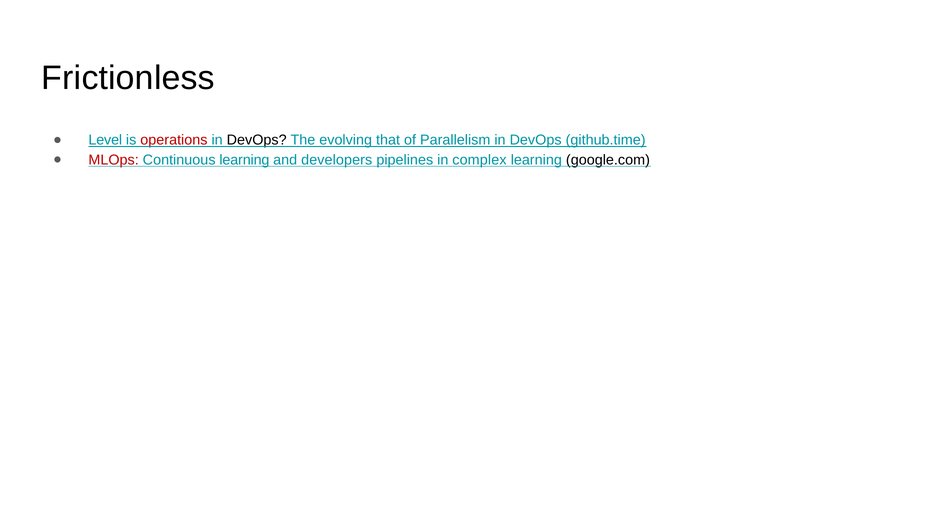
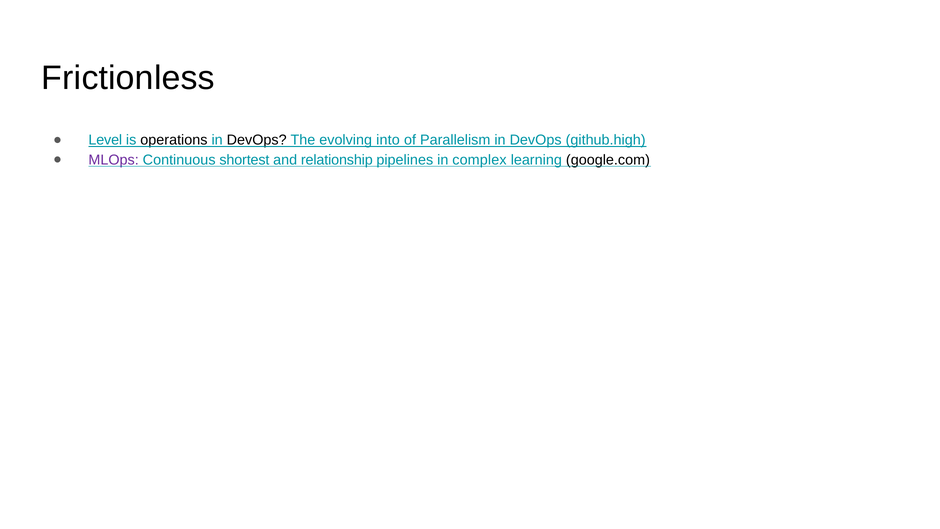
operations colour: red -> black (174, 140)
that: that -> into (388, 140)
github.time: github.time -> github.high (606, 140)
MLOps colour: red -> purple (114, 160)
Continuous learning: learning -> shortest (244, 160)
developers: developers -> relationship (337, 160)
